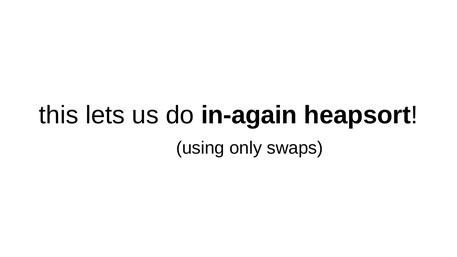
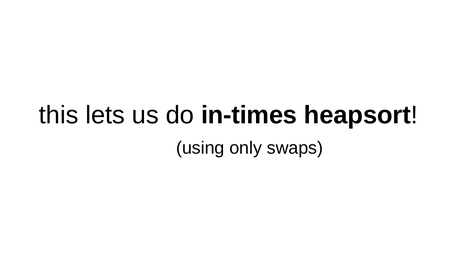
in-again: in-again -> in-times (249, 115)
